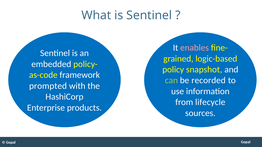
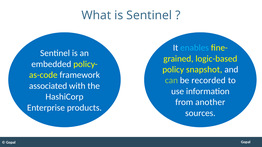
enables colour: pink -> light blue (195, 48)
prompted: prompted -> associated (48, 86)
lifecycle: lifecycle -> another (210, 102)
